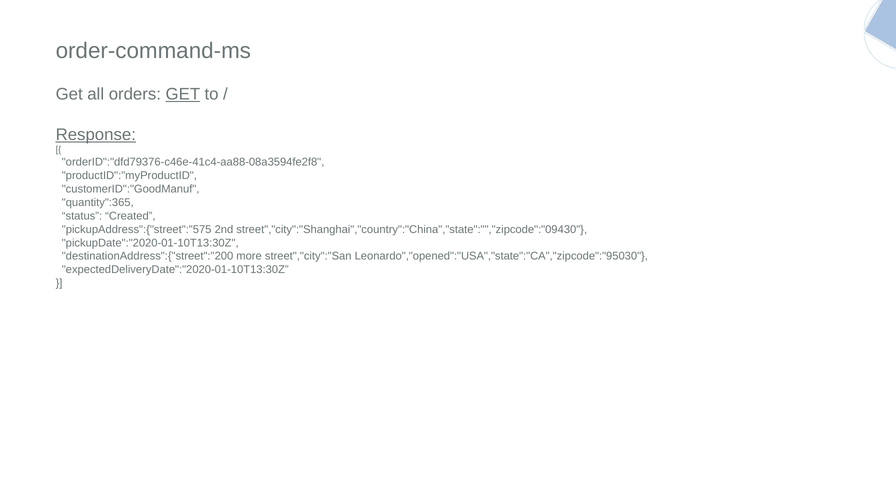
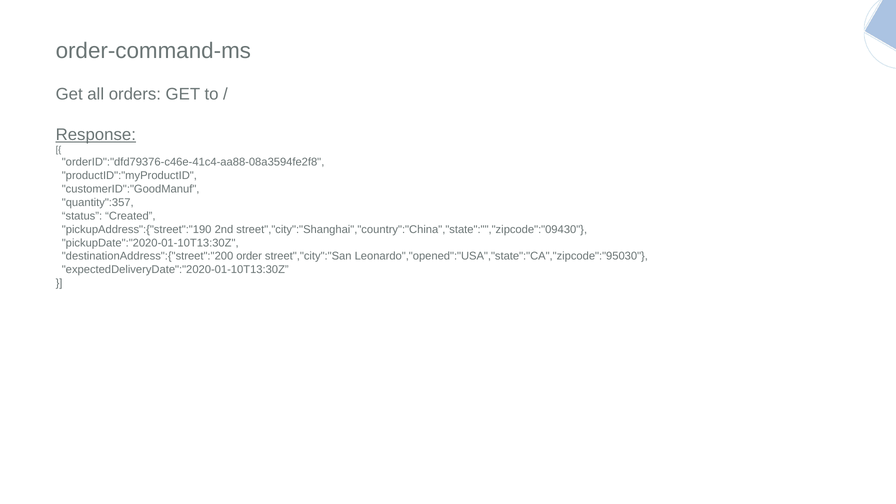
GET underline: present -> none (183, 94)
quantity":365: quantity":365 -> quantity":357 (98, 203)
pickupAddress":{"street":"575: pickupAddress":{"street":"575 -> pickupAddress":{"street":"190 (137, 229)
more: more -> order (249, 256)
